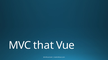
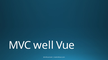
that: that -> well (43, 46)
